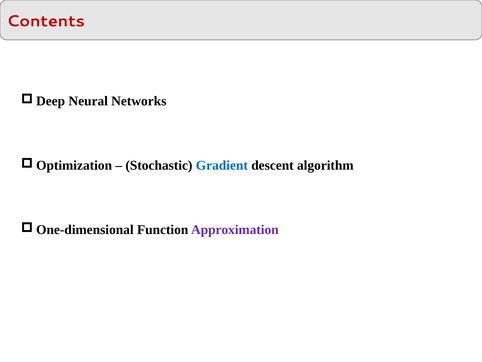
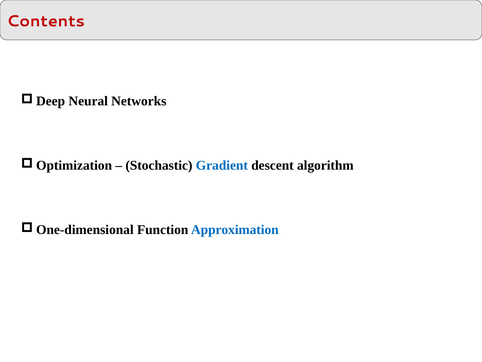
Approximation colour: purple -> blue (235, 230)
